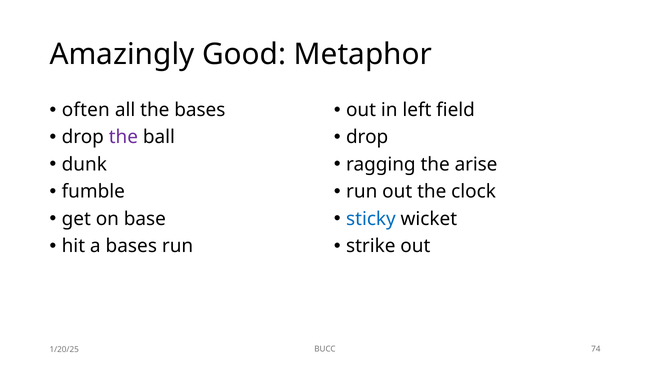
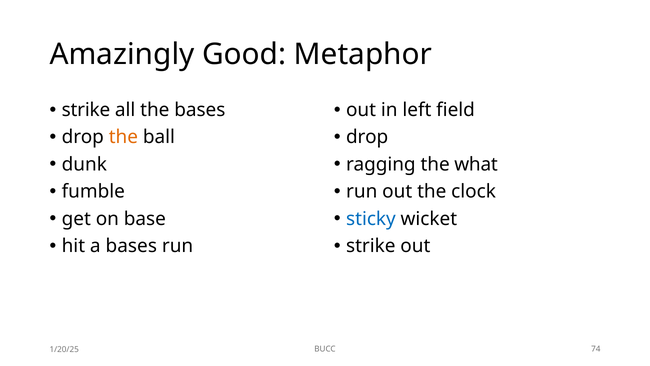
often: often -> strike (86, 110)
the colour: purple -> orange (123, 137)
arise: arise -> what (476, 164)
